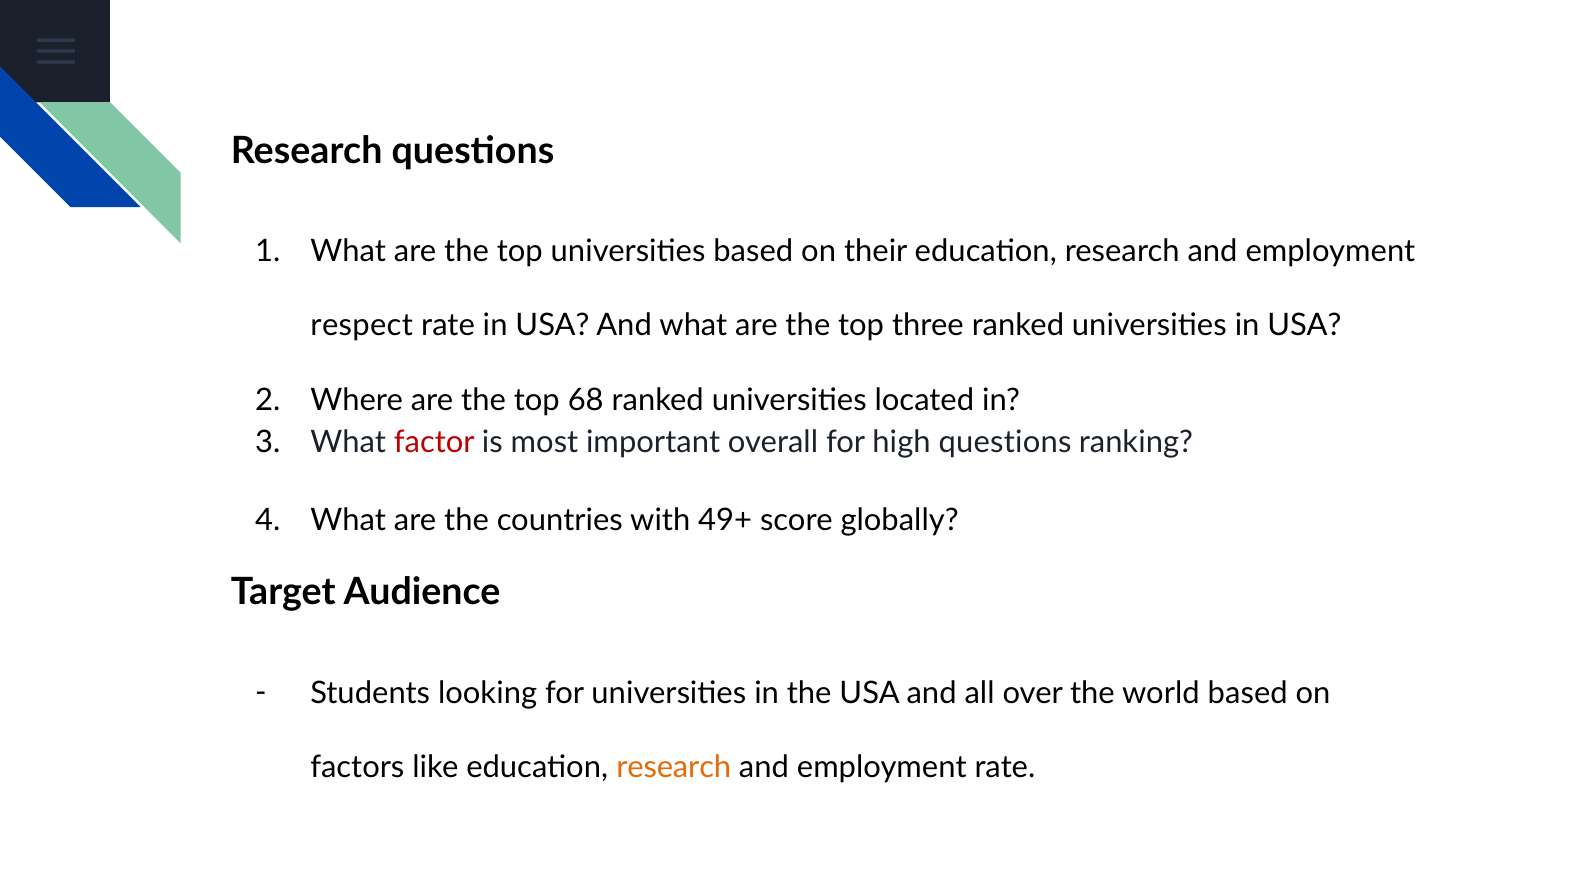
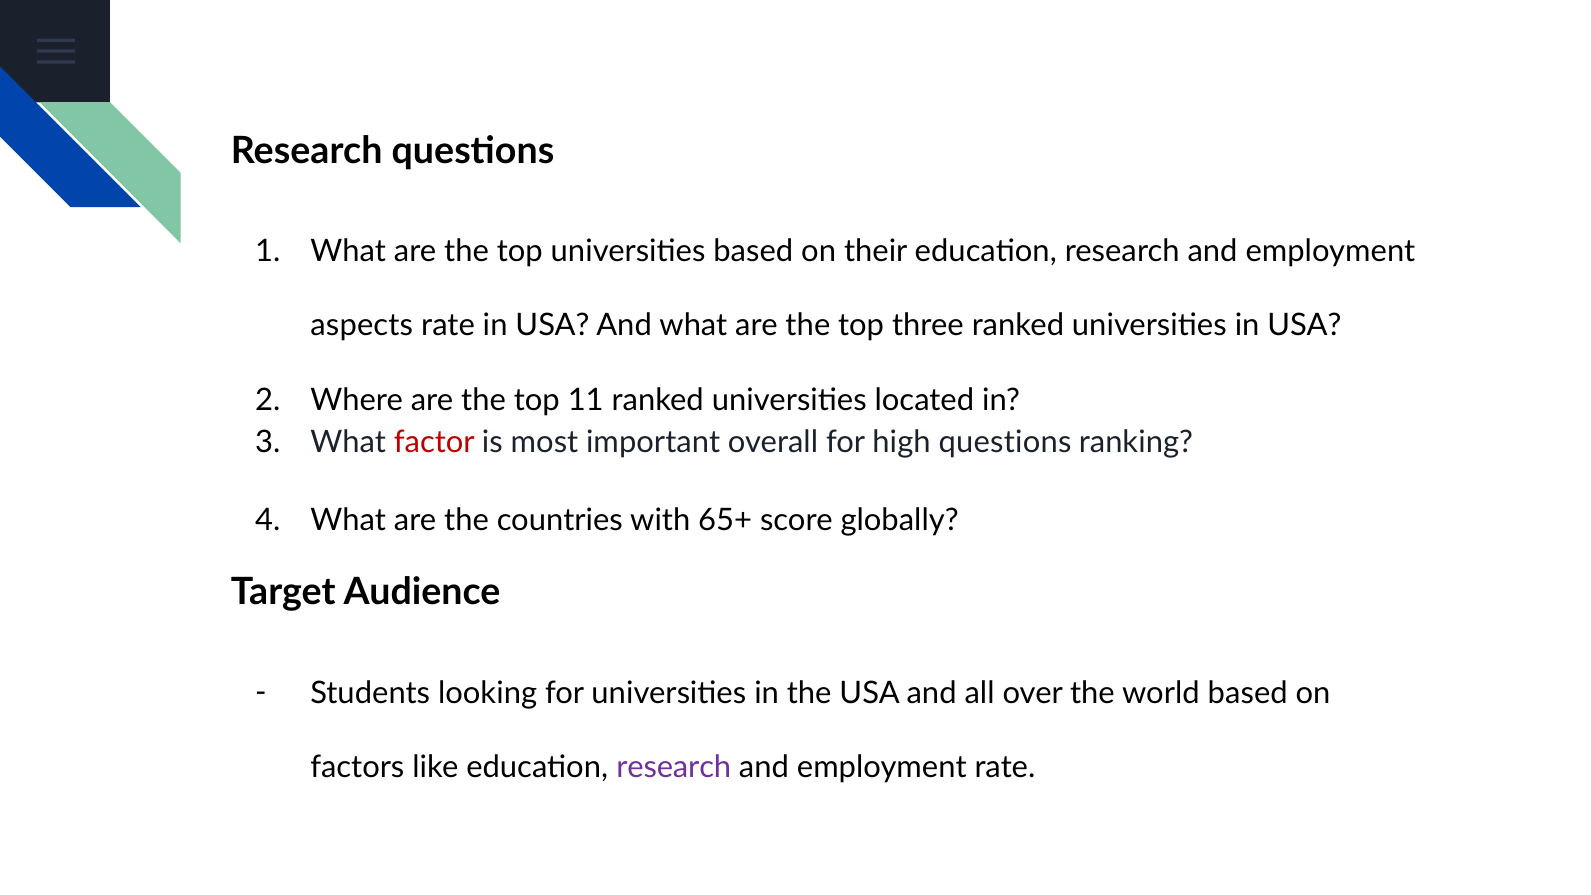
respect: respect -> aspects (362, 326)
68: 68 -> 11 (586, 400)
49+: 49+ -> 65+ (725, 521)
research colour: orange -> purple (674, 767)
